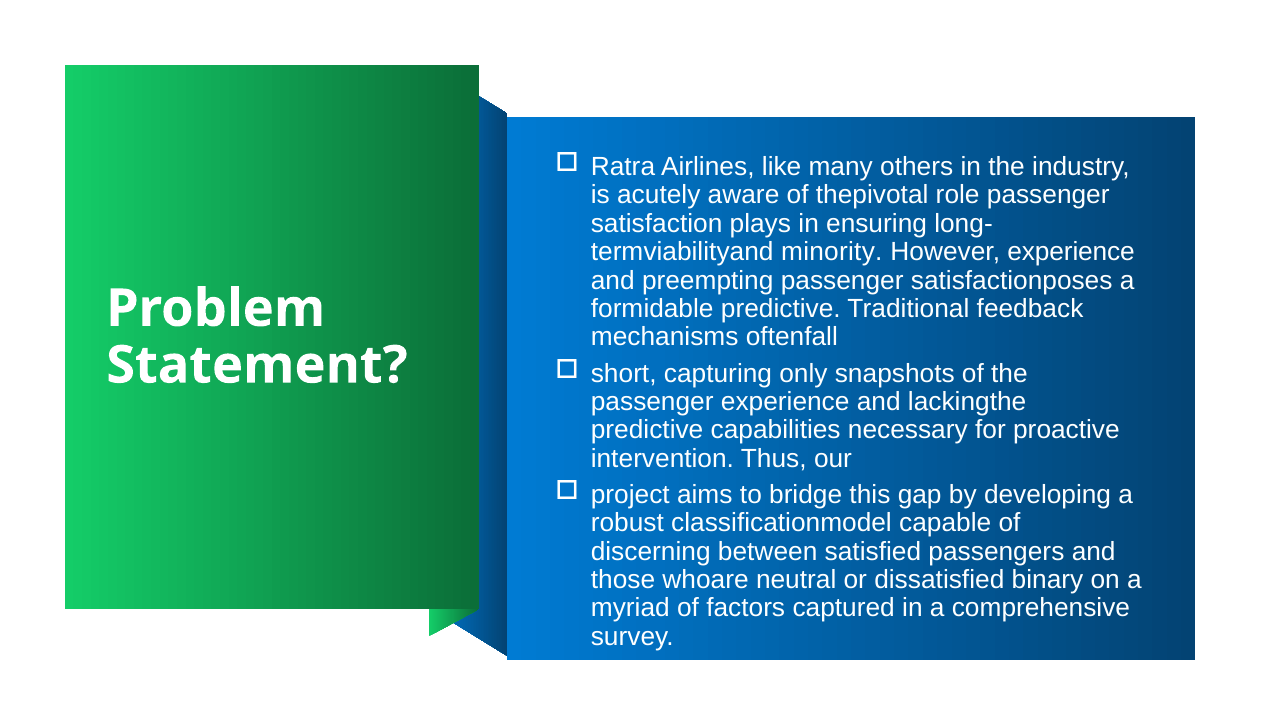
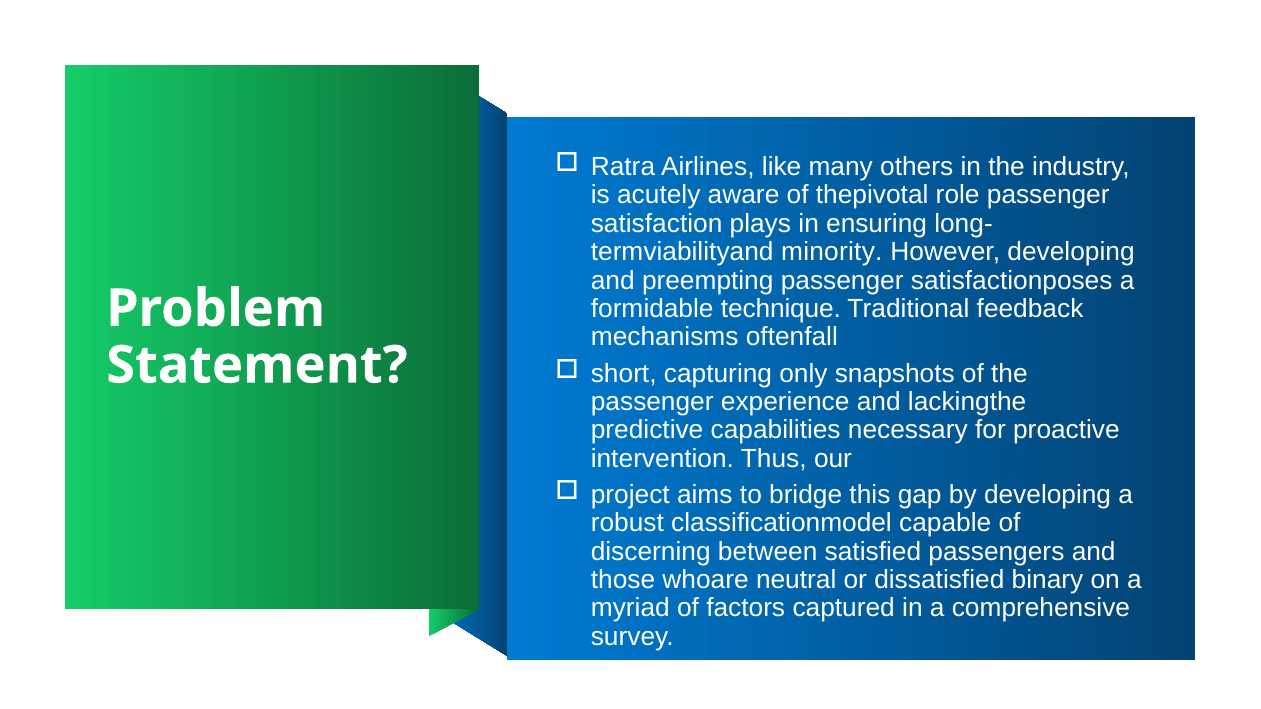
However experience: experience -> developing (1071, 252)
formidable predictive: predictive -> technique (781, 309)
